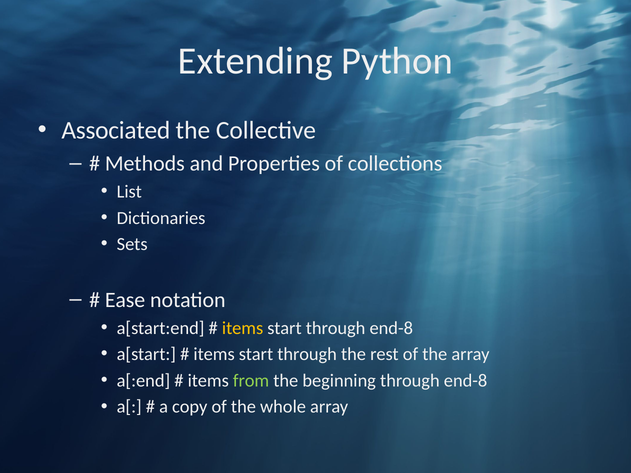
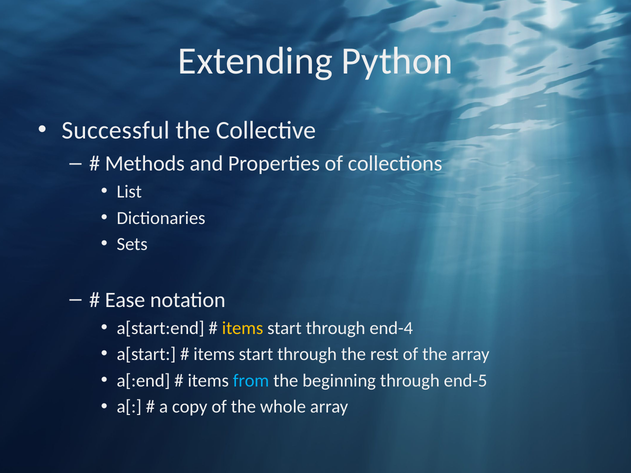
Associated: Associated -> Successful (116, 131)
start through end-8: end-8 -> end-4 (391, 328)
from colour: light green -> light blue (251, 381)
beginning through end-8: end-8 -> end-5 (466, 381)
